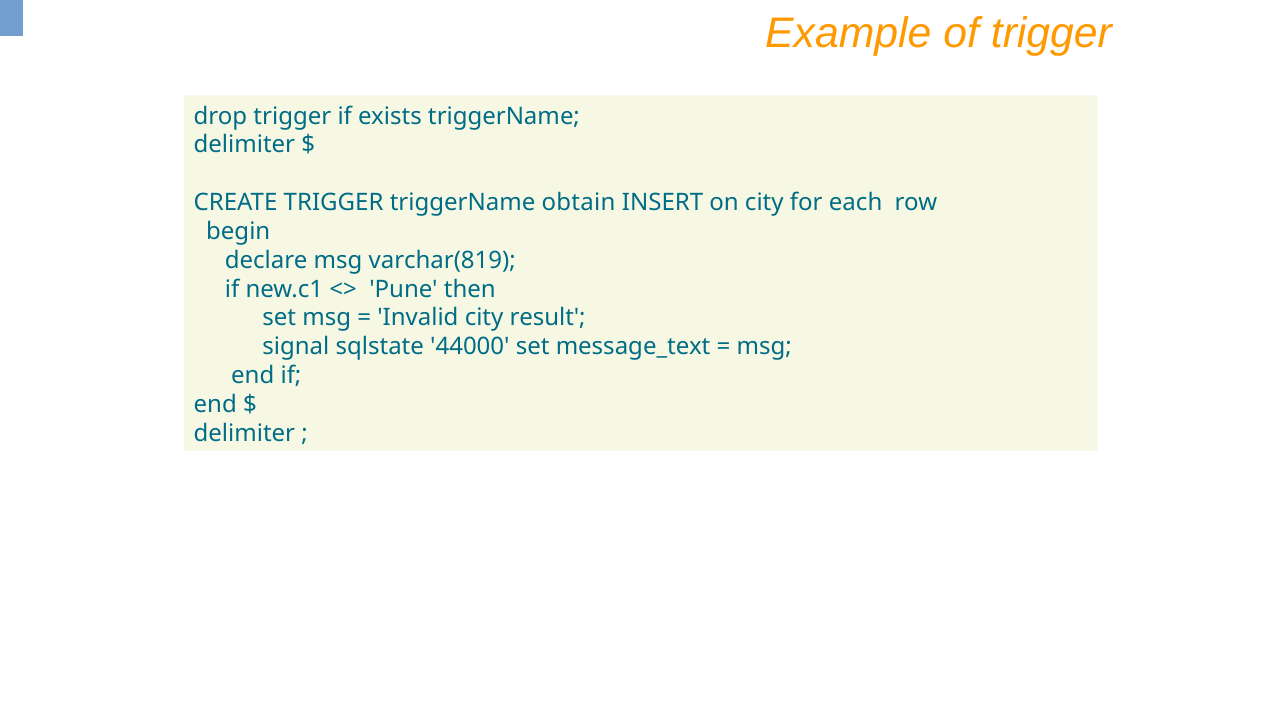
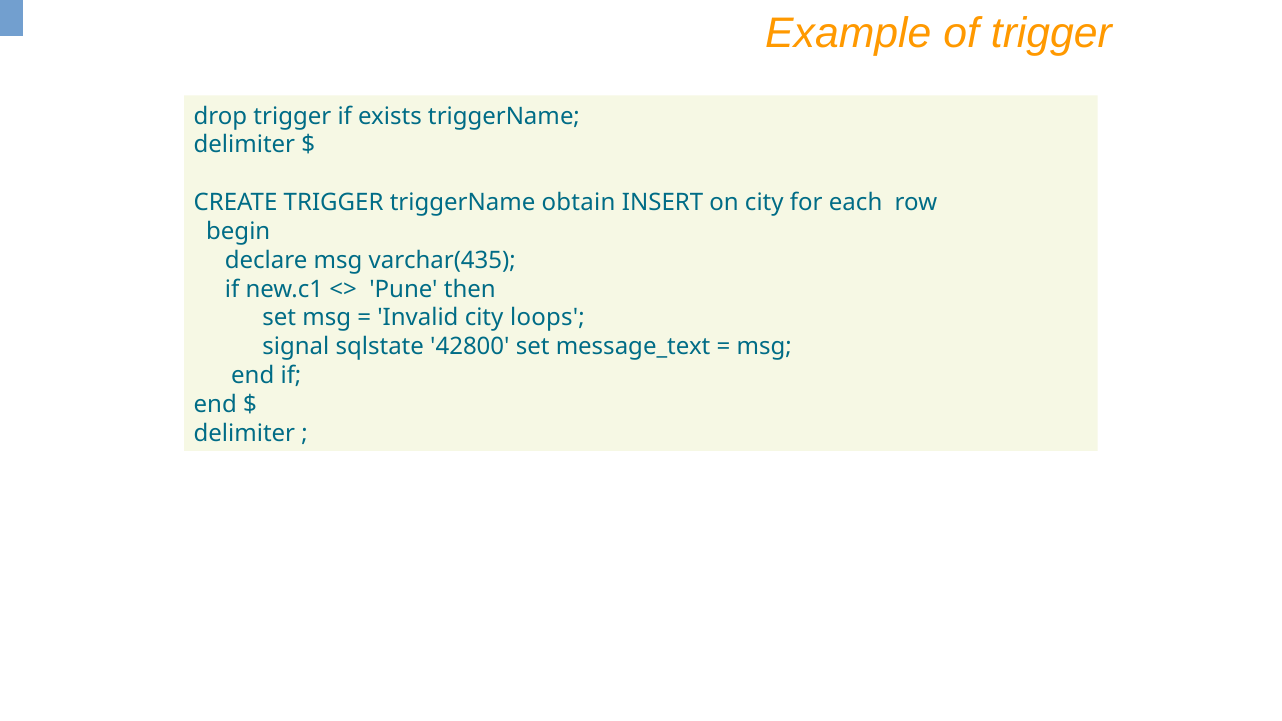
varchar(819: varchar(819 -> varchar(435 (442, 260)
result: result -> loops (547, 318)
44000: 44000 -> 42800 (470, 347)
